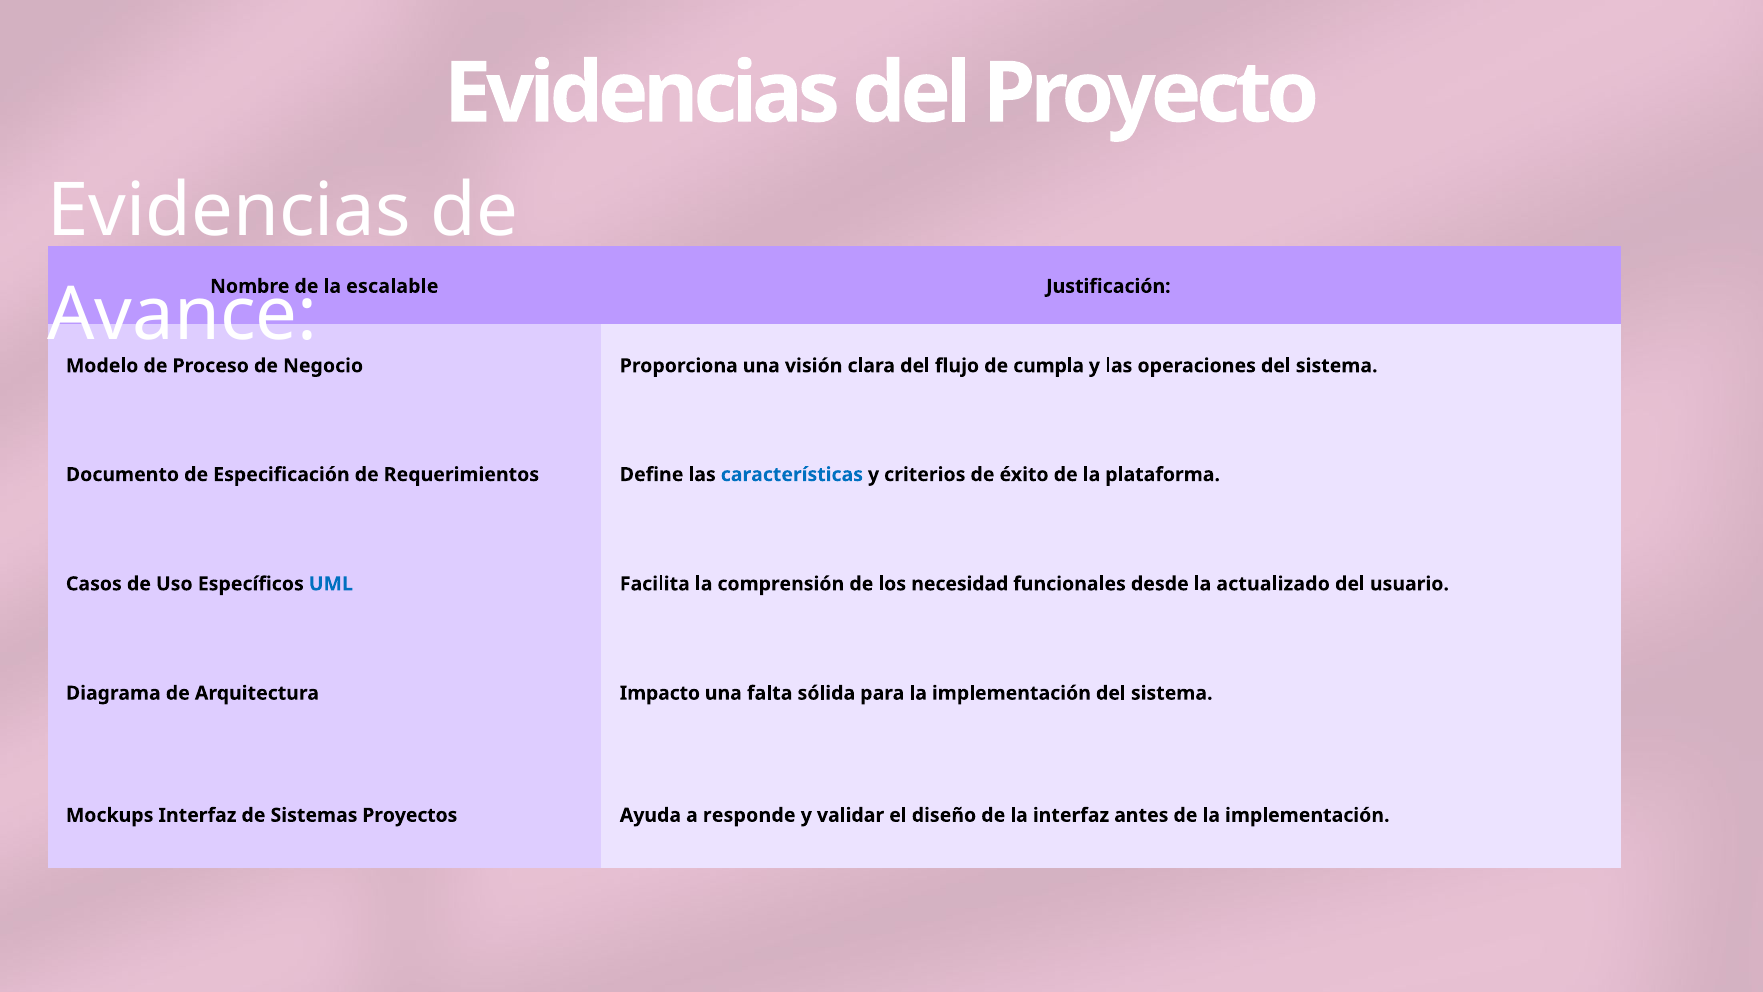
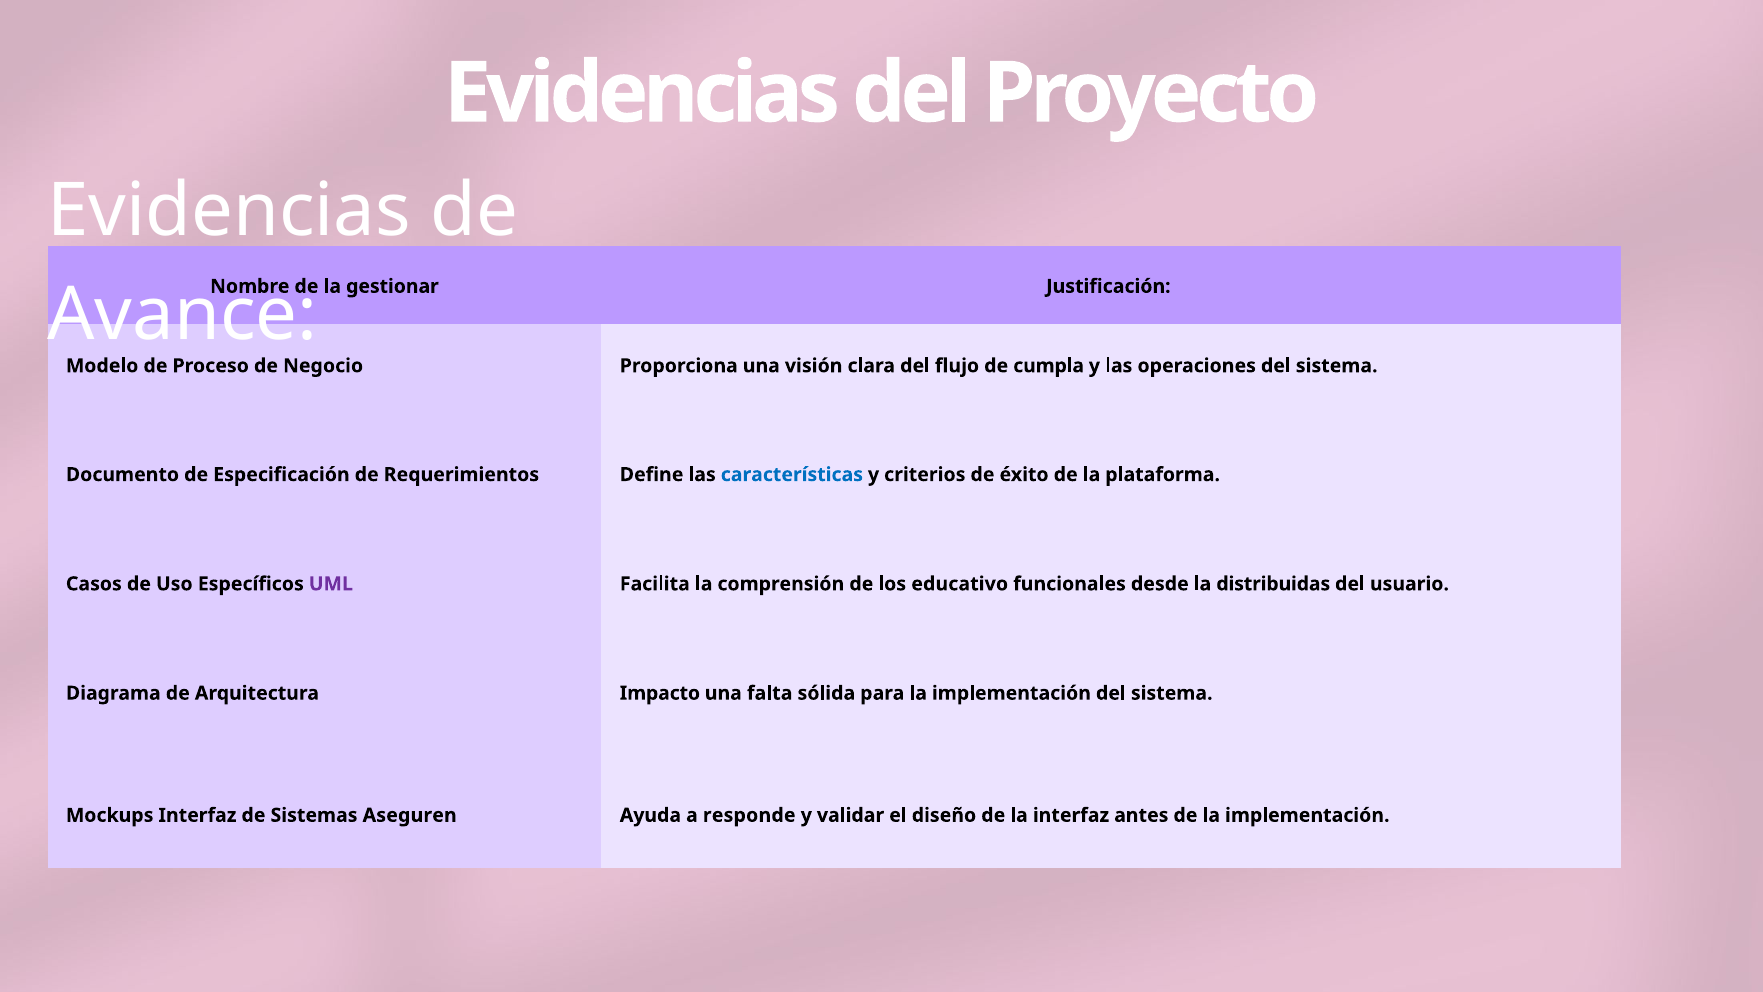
escalable: escalable -> gestionar (392, 286)
UML colour: blue -> purple (331, 584)
necesidad: necesidad -> educativo (960, 584)
actualizado: actualizado -> distribuidas (1273, 584)
Proyectos: Proyectos -> Aseguren (410, 815)
